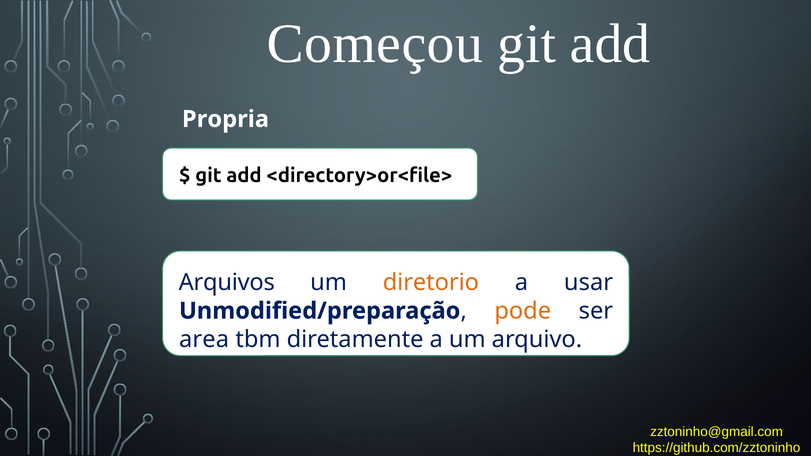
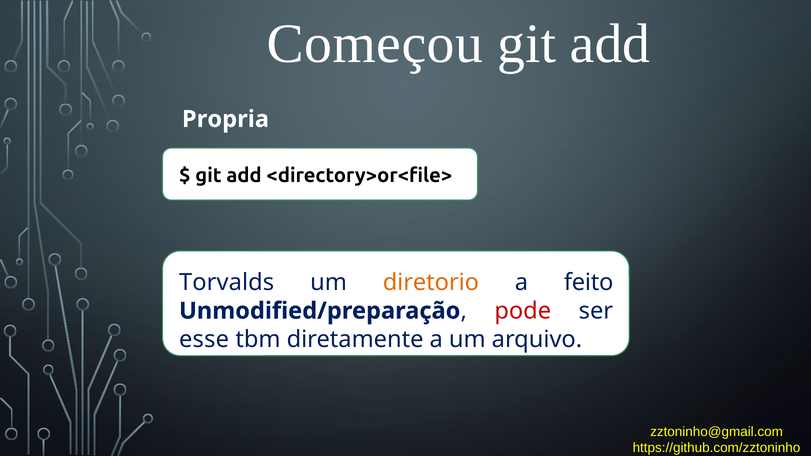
Arquivos: Arquivos -> Torvalds (227, 283)
usar: usar -> feito (589, 283)
pode colour: orange -> red (523, 311)
area: area -> esse (204, 339)
